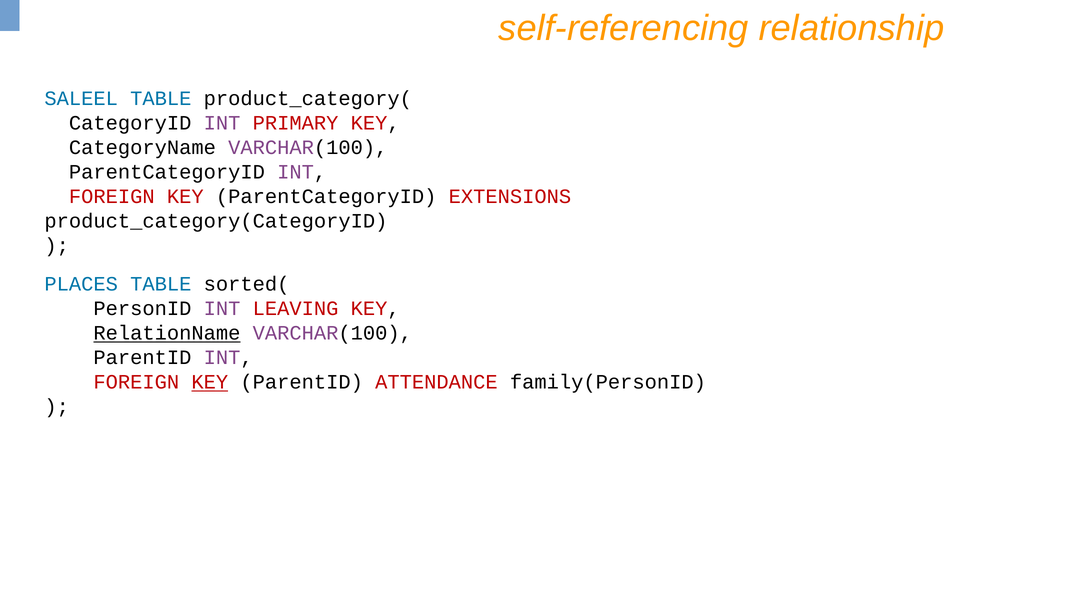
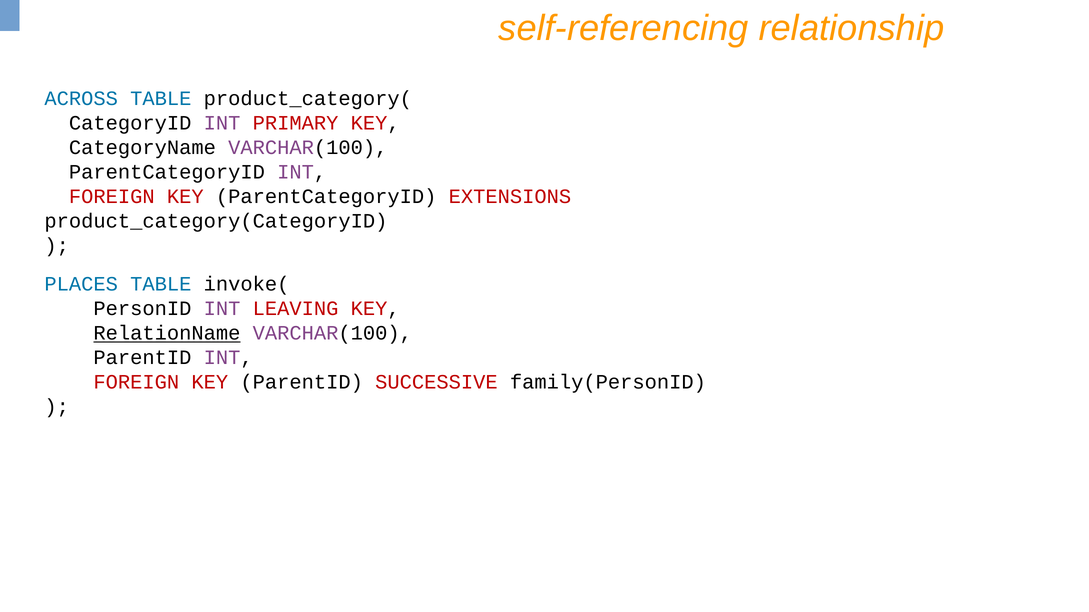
SALEEL: SALEEL -> ACROSS (81, 99)
sorted(: sorted( -> invoke( (247, 284)
KEY underline: present -> none (210, 382)
ATTENDANCE: ATTENDANCE -> SUCCESSIVE (436, 382)
